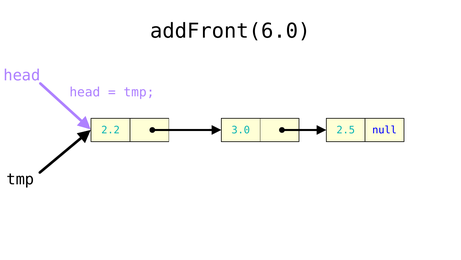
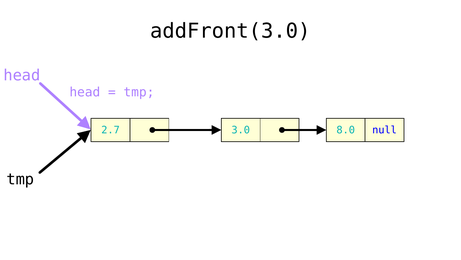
addFront(6.0: addFront(6.0 -> addFront(3.0 (230, 31)
2.2: 2.2 -> 2.7 (111, 130)
2.5: 2.5 -> 8.0 (346, 130)
